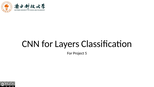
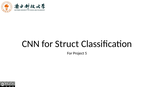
Layers: Layers -> Struct (67, 44)
